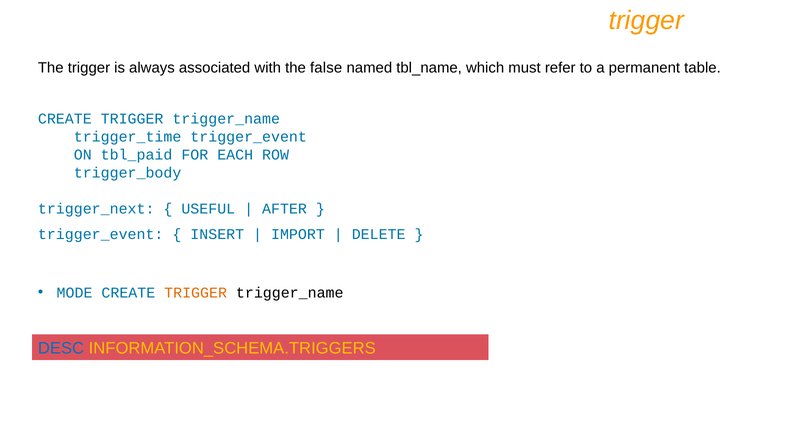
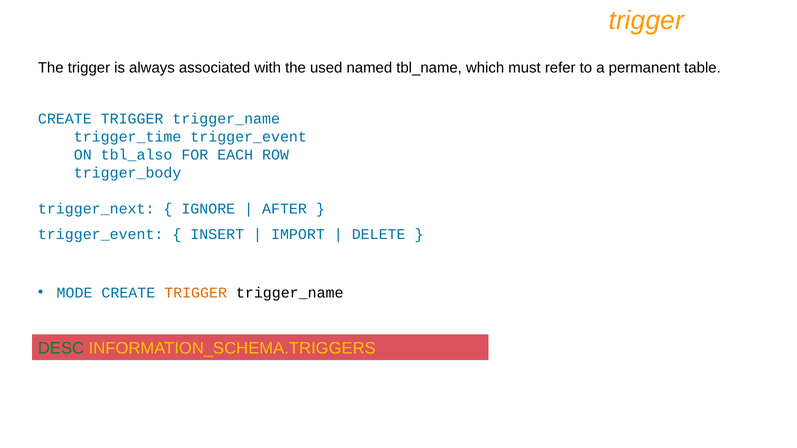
false: false -> used (326, 68)
tbl_paid: tbl_paid -> tbl_also (137, 155)
USEFUL: USEFUL -> IGNORE (208, 209)
DESC colour: blue -> green (61, 349)
